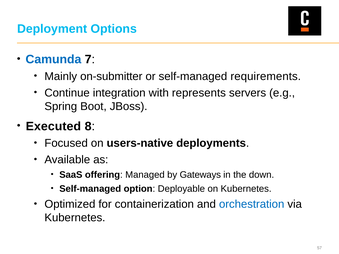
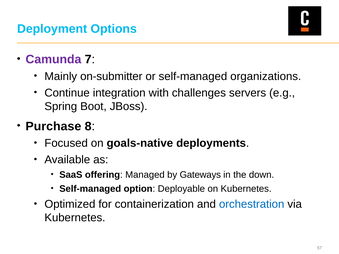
Camunda colour: blue -> purple (53, 59)
requirements: requirements -> organizations (266, 76)
represents: represents -> challenges (199, 93)
Executed: Executed -> Purchase (53, 126)
users-native: users-native -> goals-native (140, 143)
